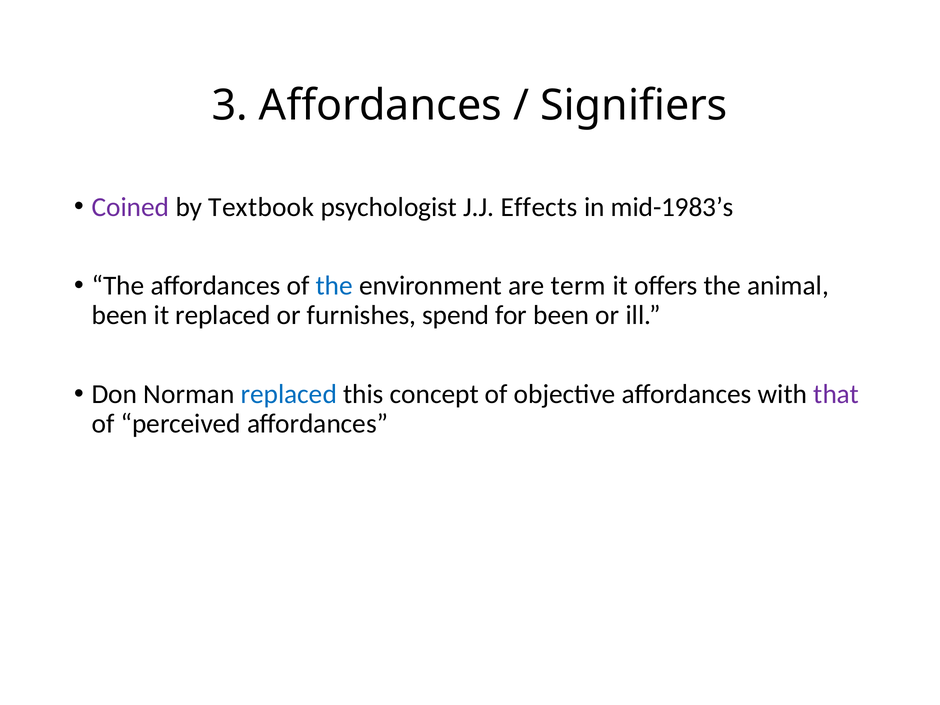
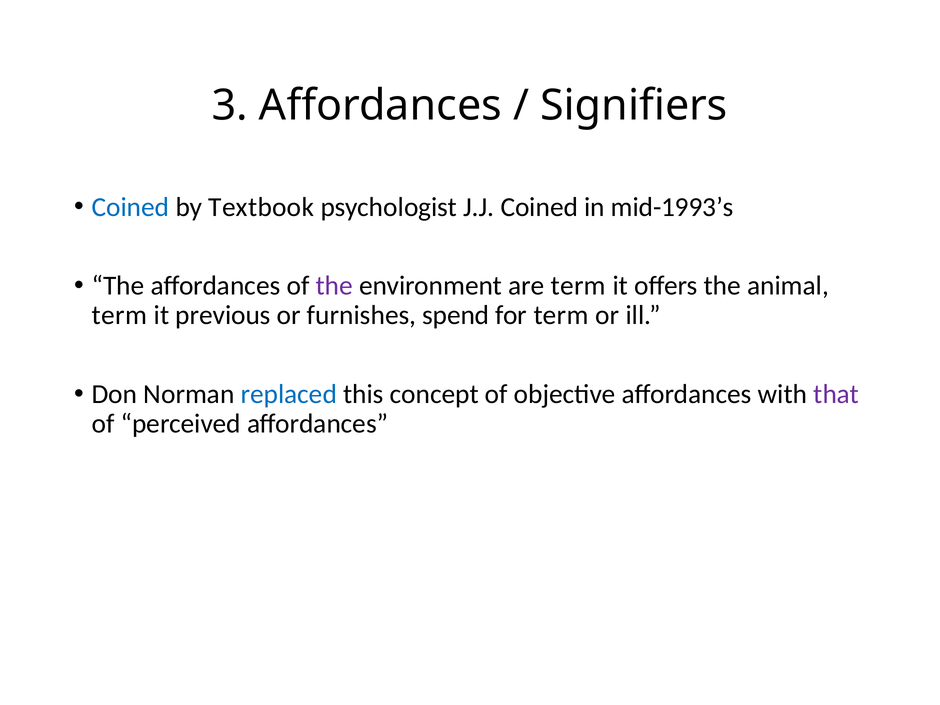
Coined colour: purple -> blue (130, 207)
J.J Effects: Effects -> Coined (539, 207)
mid-1983’s: mid-1983’s -> mid-1993’s (672, 207)
the colour: blue -> purple (334, 286)
been: been -> term (119, 315)
it replaced: replaced -> previous (223, 315)
for been: been -> term (561, 315)
